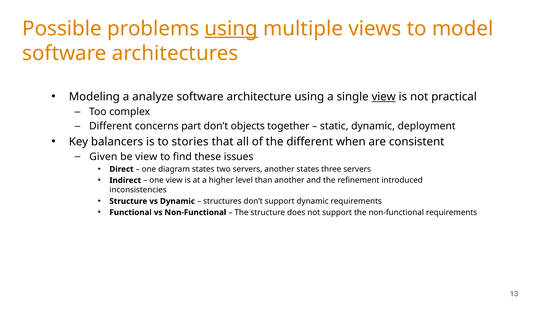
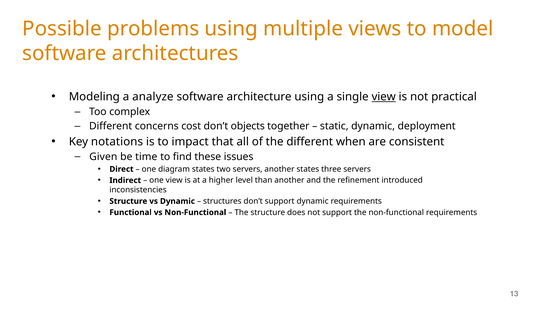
using underline: present -> none (231, 29)
part: part -> cost (191, 126)
balancers: balancers -> notations (117, 142)
stories: stories -> impact (190, 142)
be view: view -> time (146, 157)
